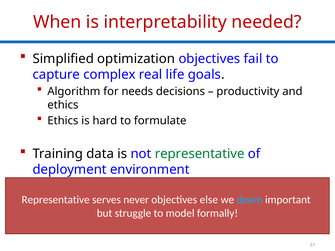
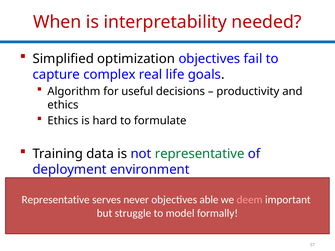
needs: needs -> useful (137, 91)
else: else -> able (209, 200)
deem colour: light blue -> pink (250, 200)
